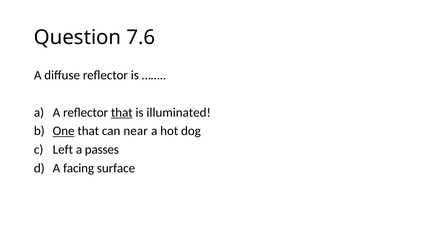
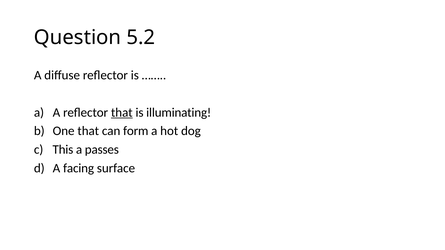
7.6: 7.6 -> 5.2 (141, 37)
illuminated: illuminated -> illuminating (179, 113)
One underline: present -> none (64, 131)
near: near -> form (136, 131)
Left: Left -> This (63, 150)
